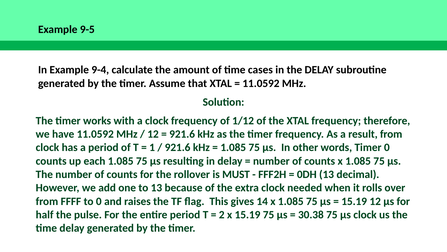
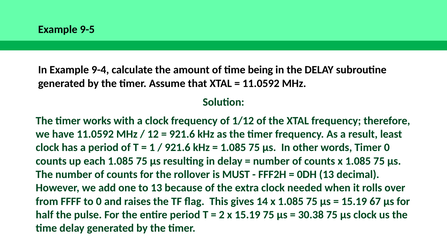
cases: cases -> being (260, 70)
result from: from -> least (391, 134)
15.19 12: 12 -> 67 (375, 201)
